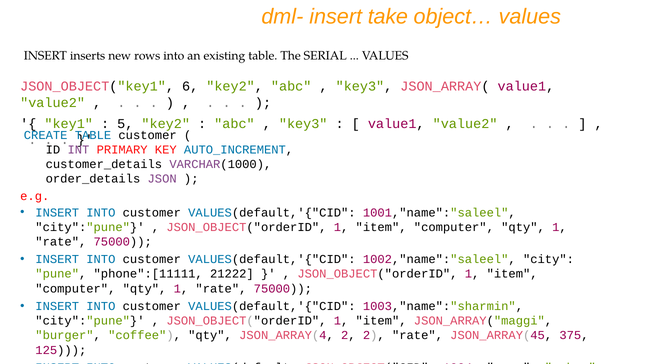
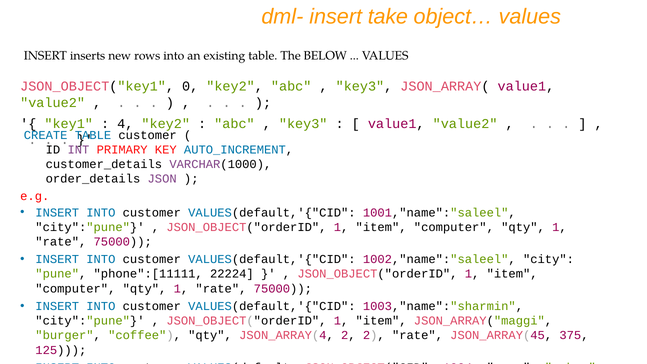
SERIAL: SERIAL -> BELOW (325, 56)
6: 6 -> 0 (190, 86)
5: 5 -> 4 (125, 124)
21222: 21222 -> 22224 (232, 274)
